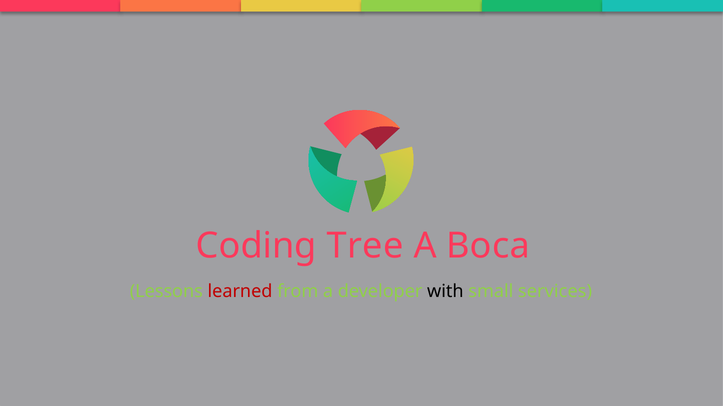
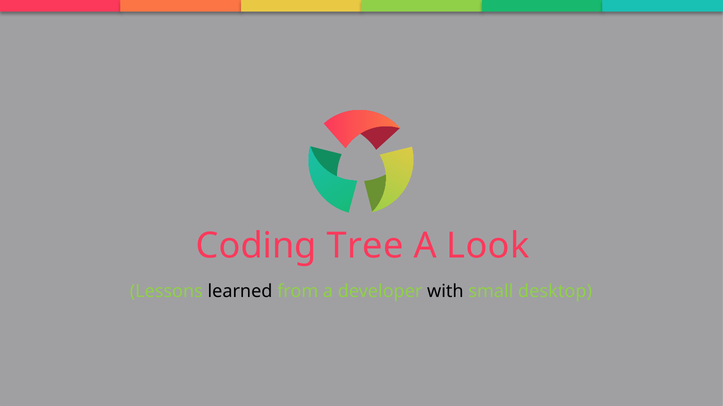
Boca: Boca -> Look (488, 246)
learned colour: red -> black (240, 292)
services: services -> desktop (555, 292)
